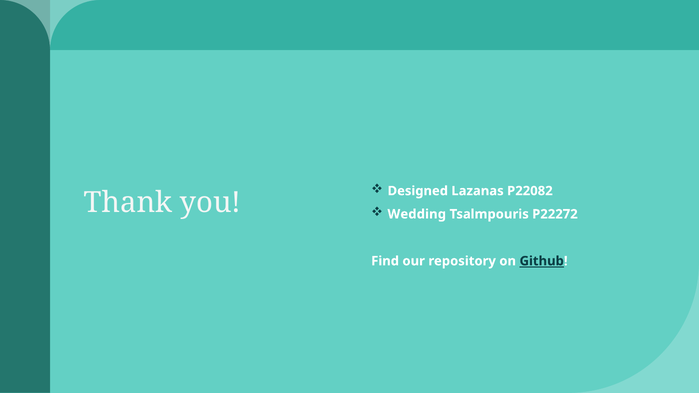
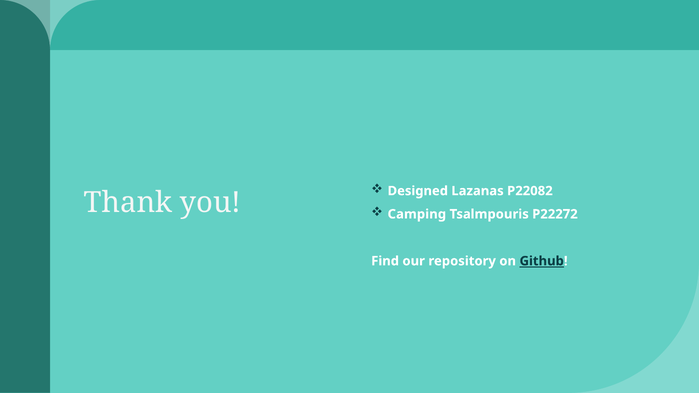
Wedding: Wedding -> Camping (417, 214)
